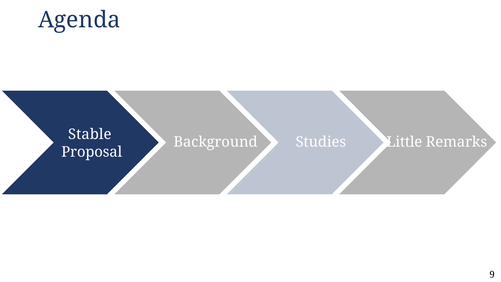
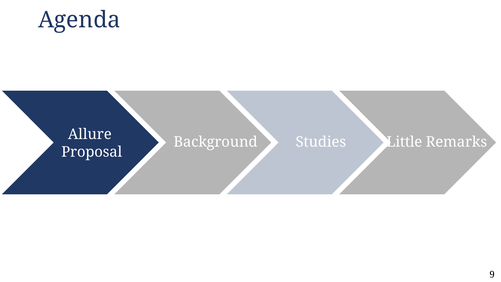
Stable: Stable -> Allure (90, 134)
